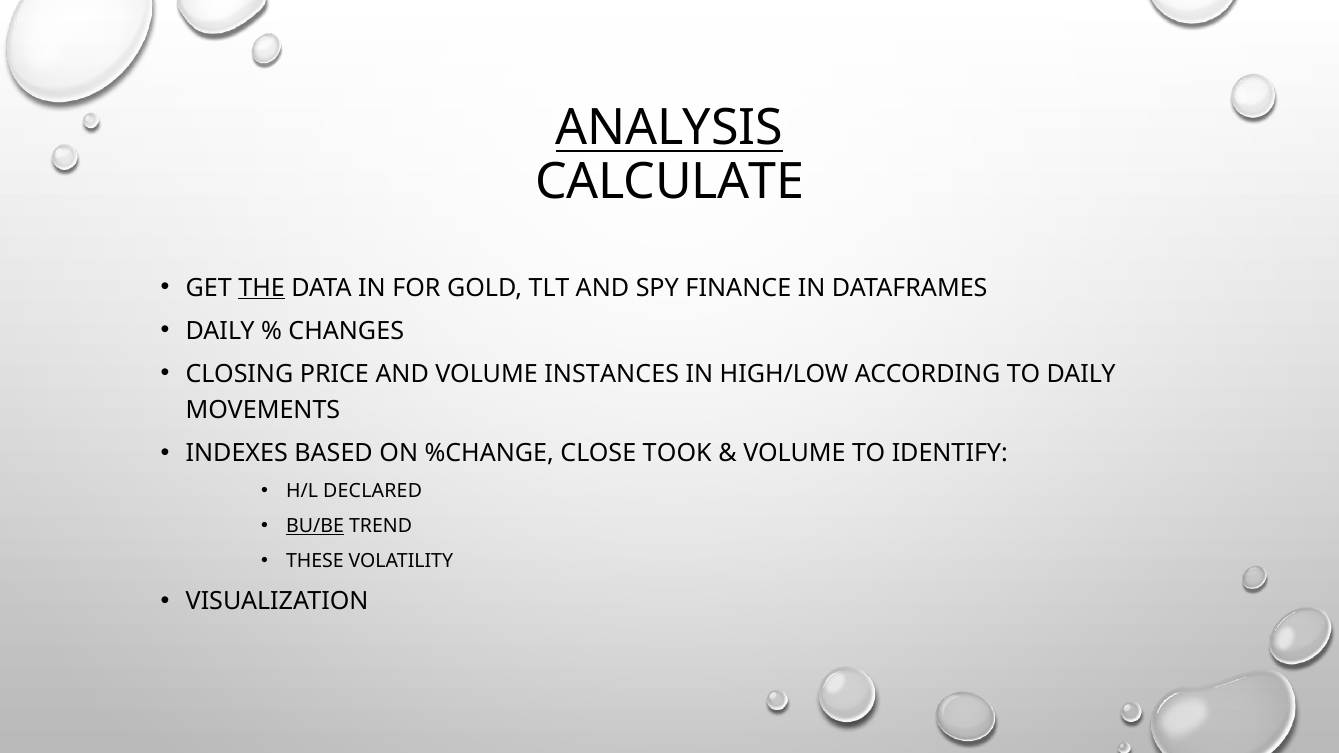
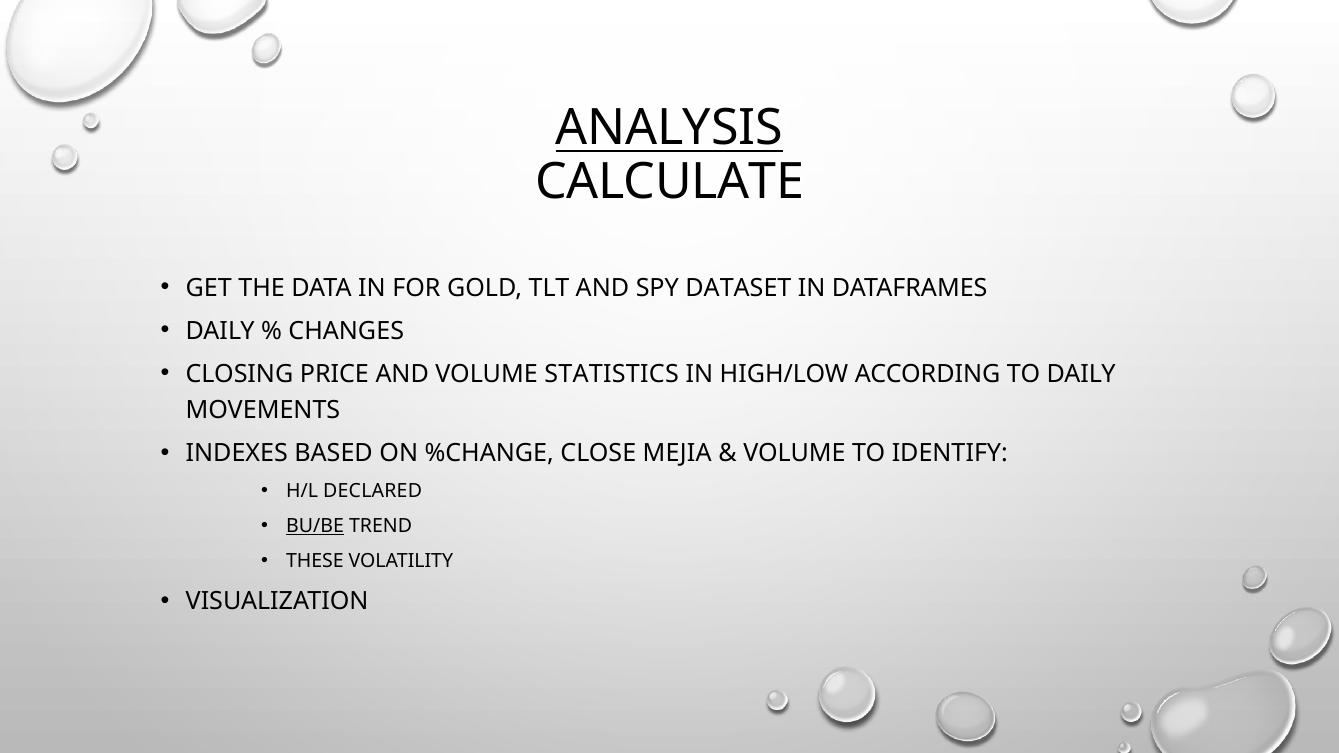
THE underline: present -> none (262, 288)
FINANCE: FINANCE -> DATASET (738, 288)
INSTANCES: INSTANCES -> STATISTICS (612, 374)
TOOK: TOOK -> MEJIA (677, 453)
